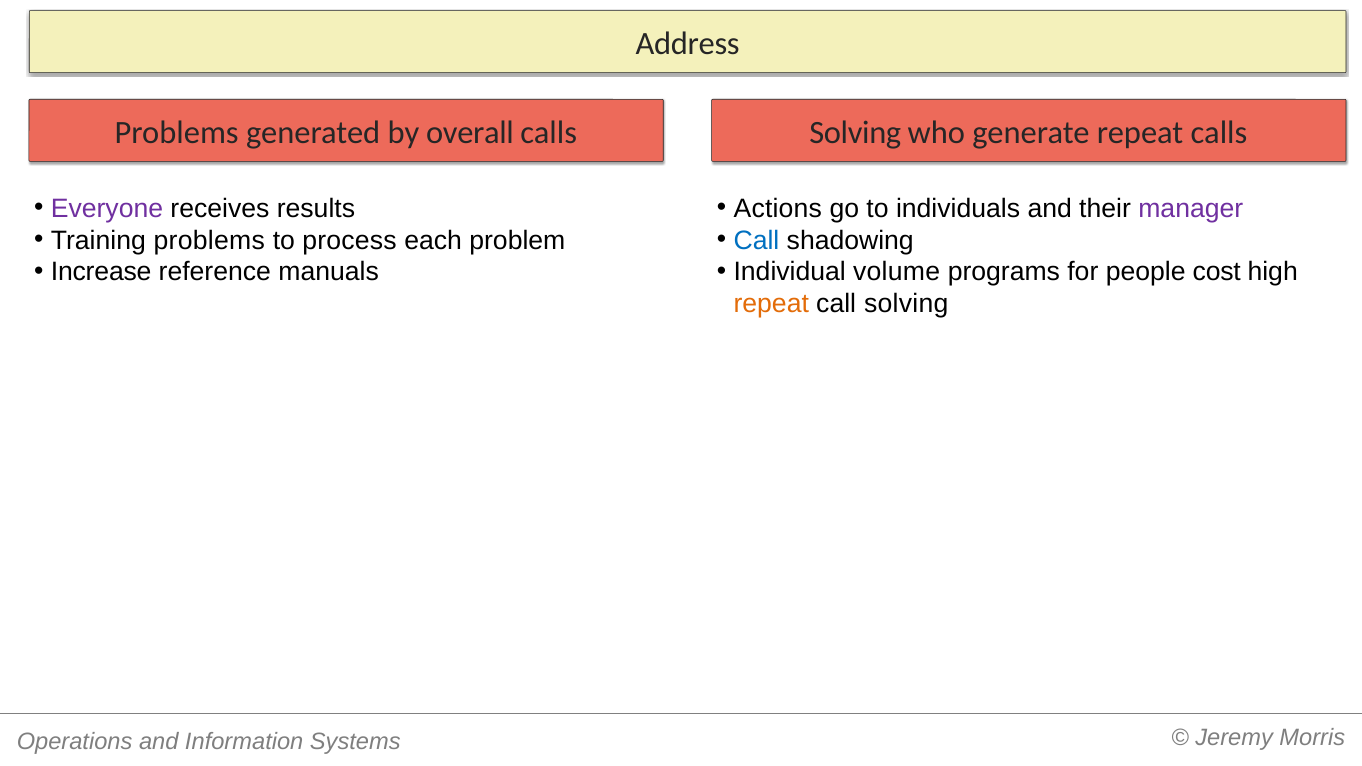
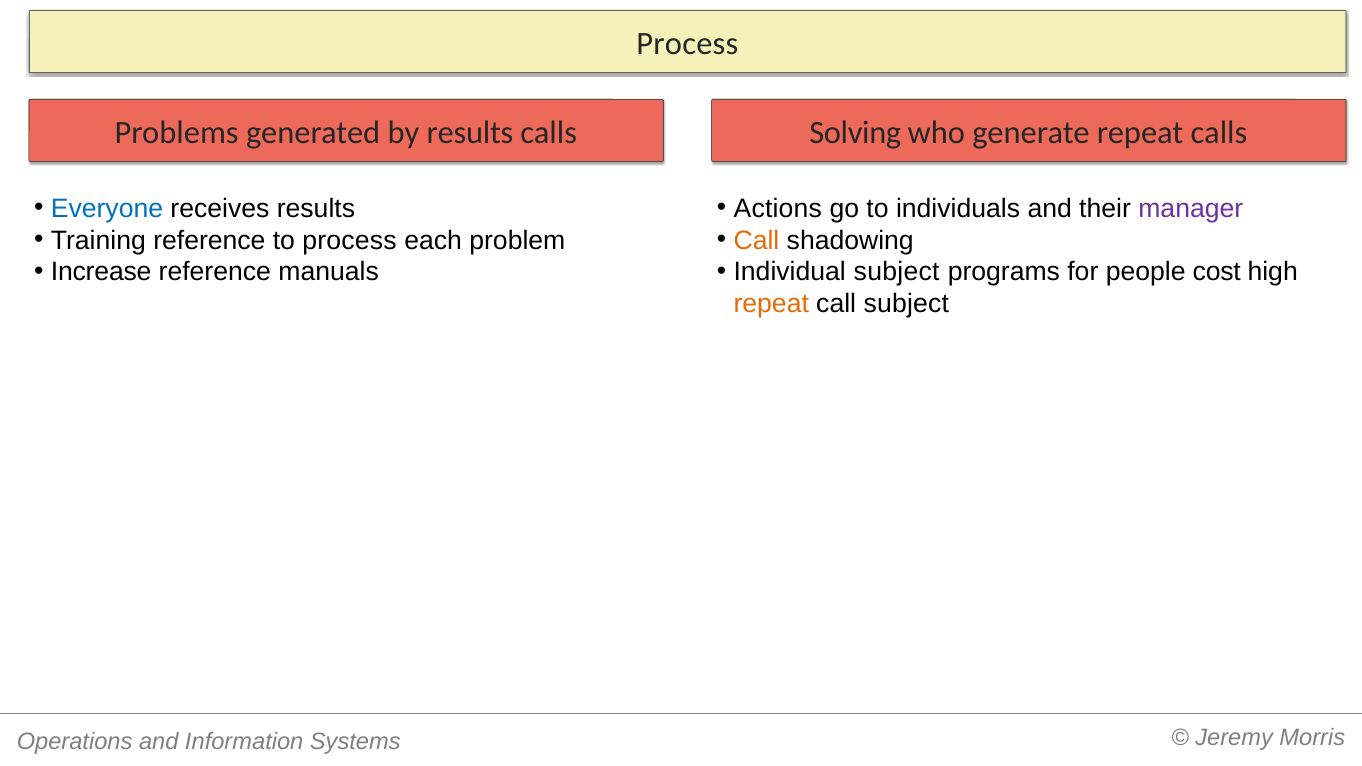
Address: Address -> Process (687, 44)
by overall: overall -> results (470, 133)
Everyone colour: purple -> blue (107, 208)
Training problems: problems -> reference (209, 240)
Call colour: blue -> orange (756, 240)
Individual volume: volume -> subject (897, 272)
call solving: solving -> subject (906, 304)
